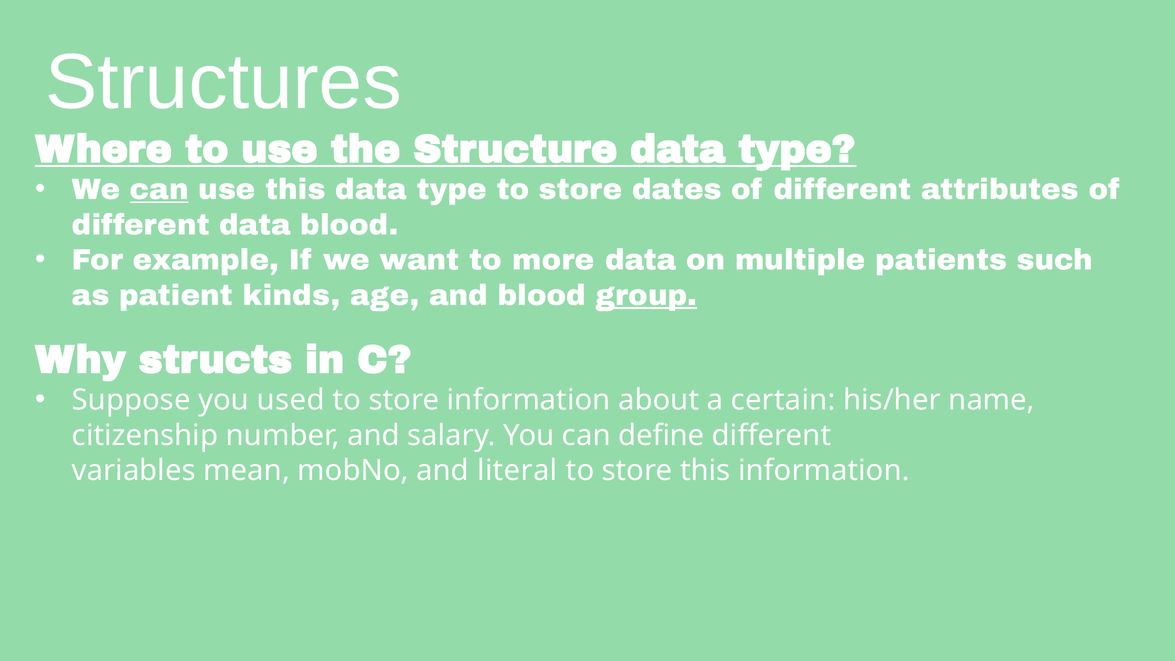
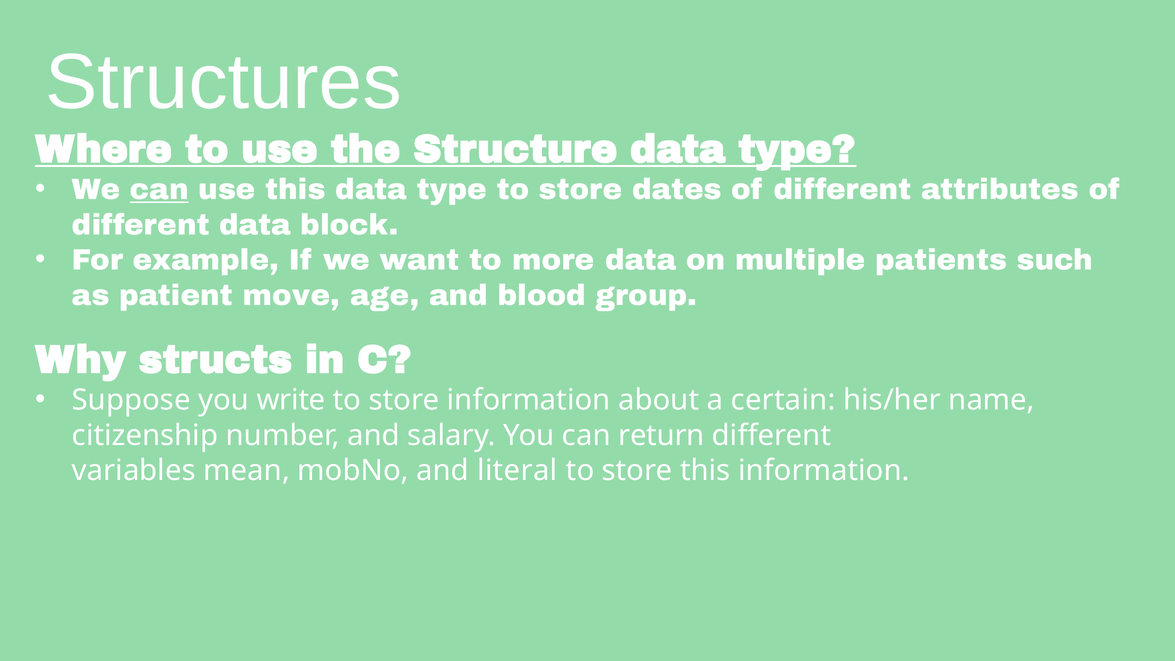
data blood: blood -> block (349, 225)
kinds: kinds -> move (291, 295)
group underline: present -> none (646, 295)
used: used -> write (291, 400)
define: define -> return (661, 435)
